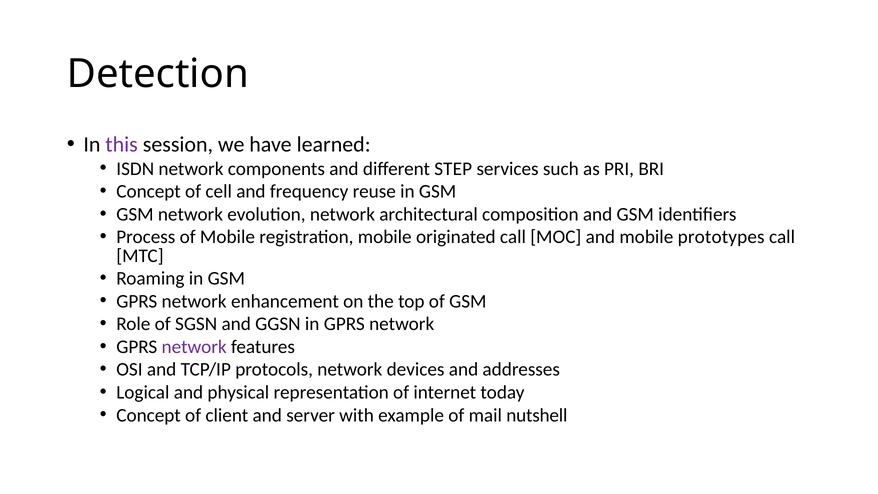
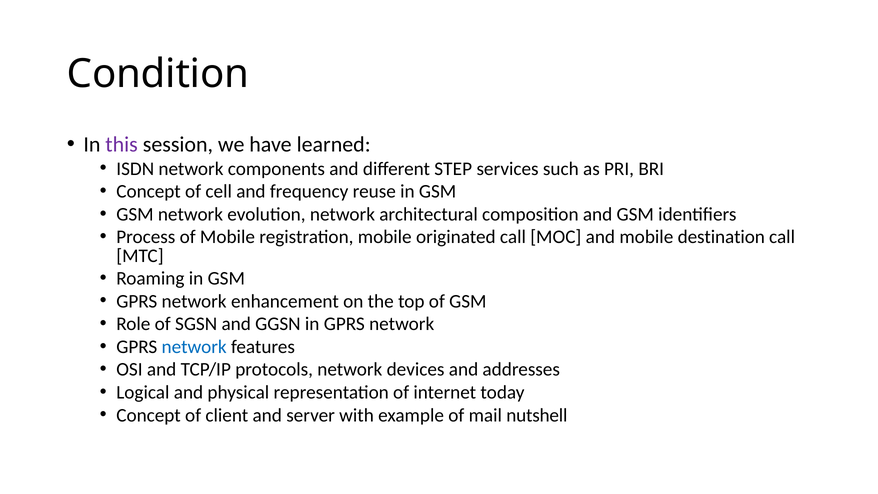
Detection: Detection -> Condition (158, 74)
prototypes: prototypes -> destination (721, 237)
network colour: purple -> blue (194, 347)
